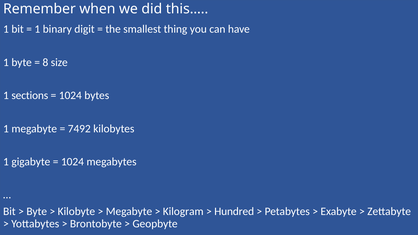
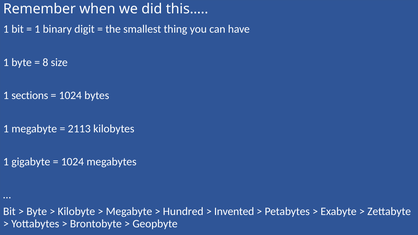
7492: 7492 -> 2113 (79, 129)
Kilogram: Kilogram -> Hundred (183, 212)
Hundred: Hundred -> Invented (234, 212)
